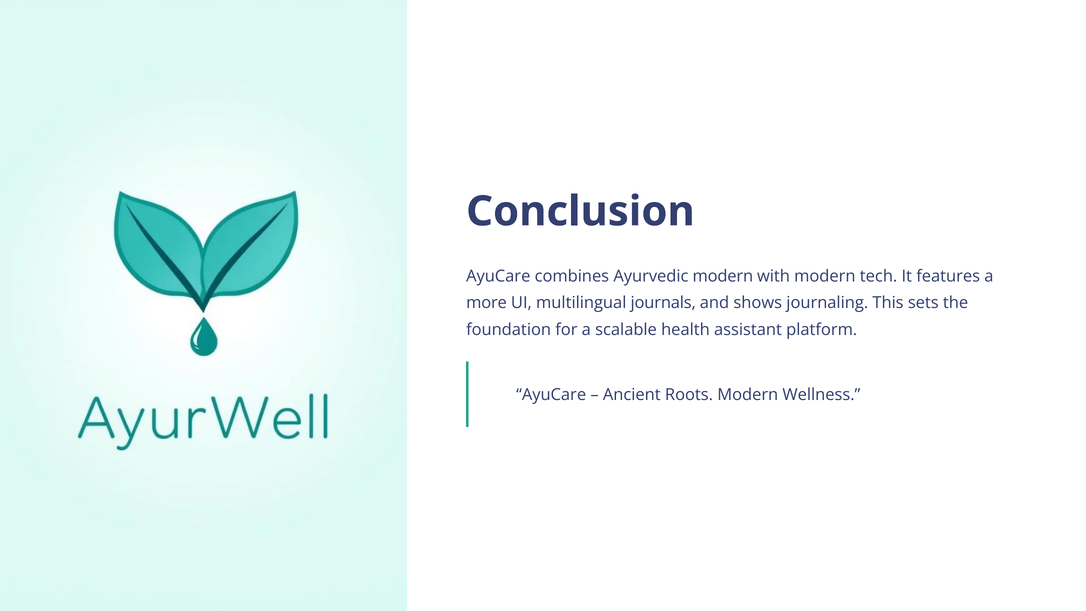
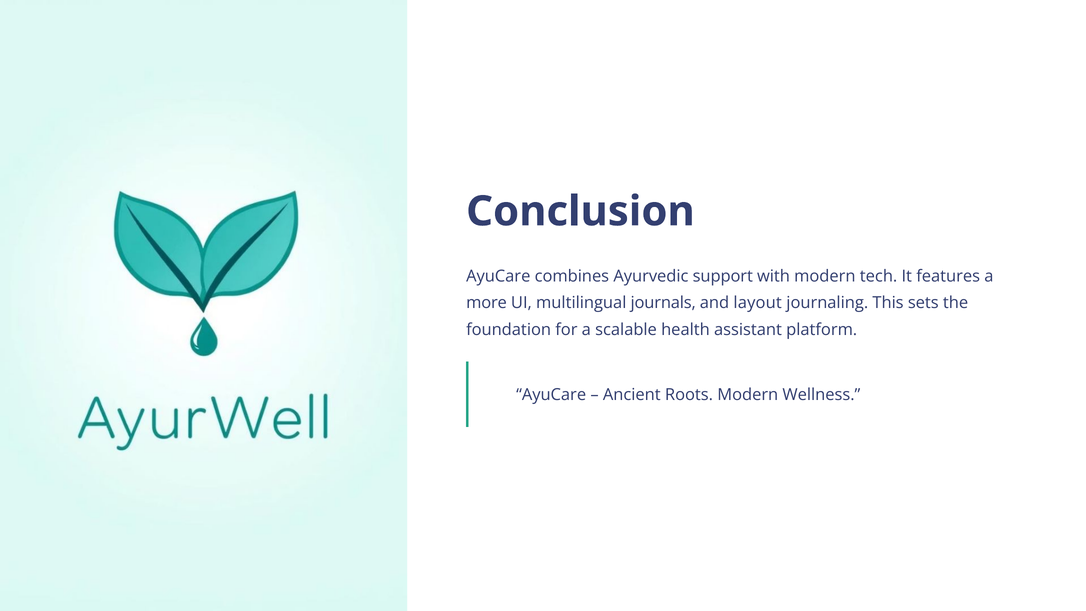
Ayurvedic modern: modern -> support (723, 276)
shows: shows -> layout (758, 303)
